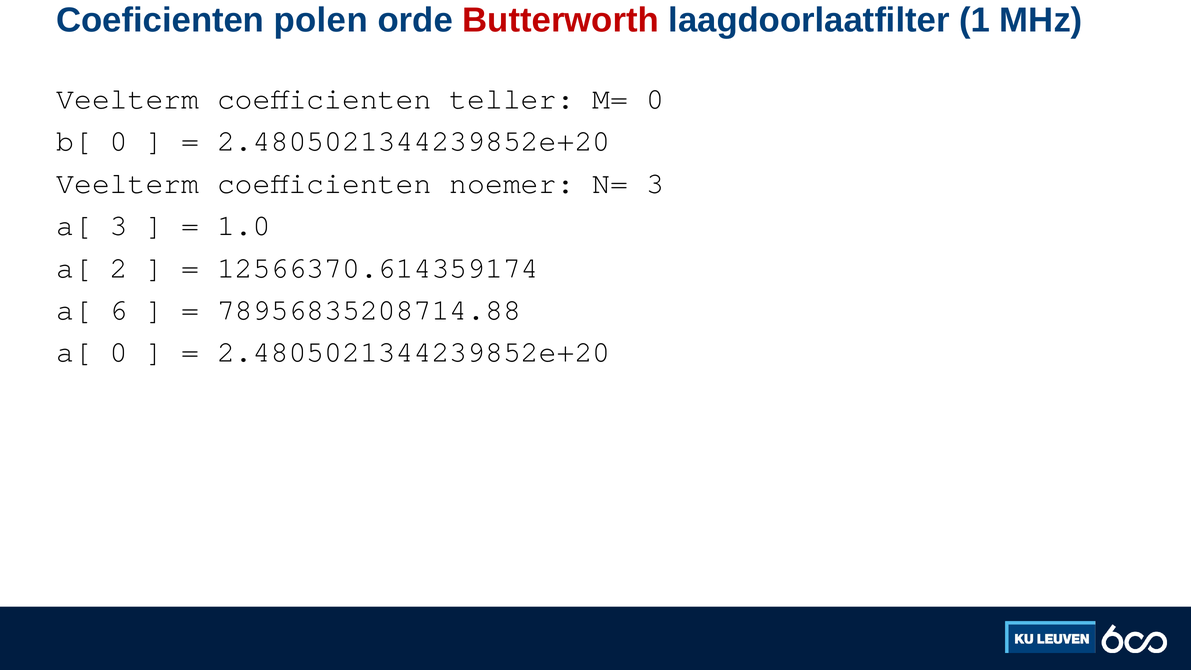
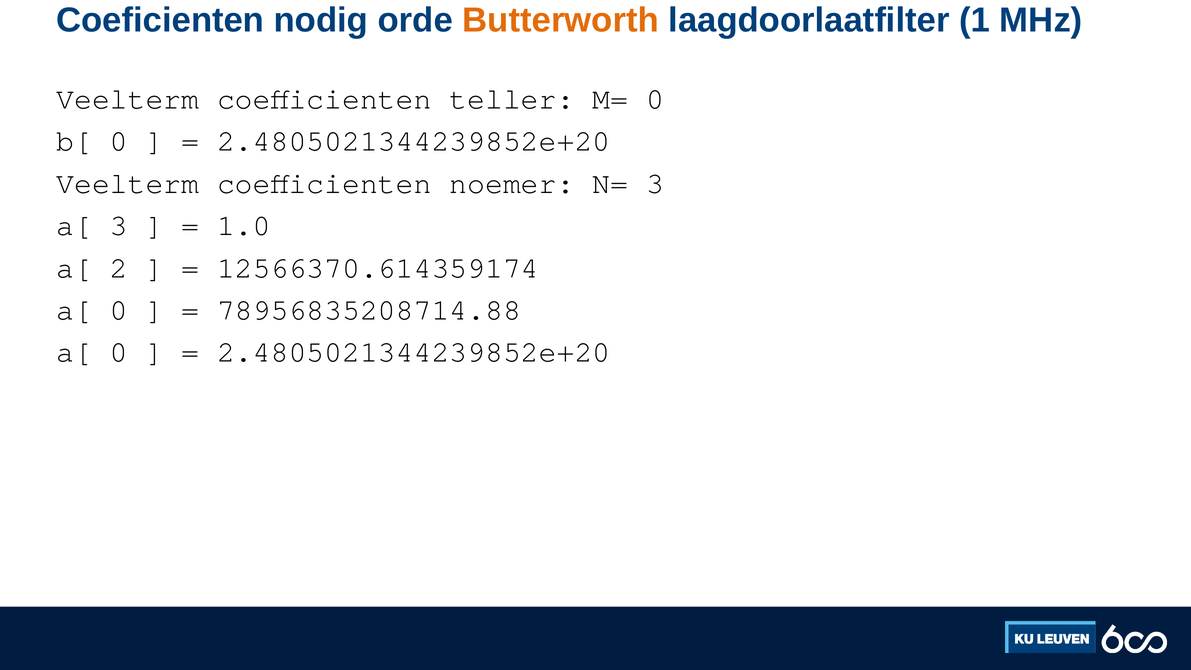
polen: polen -> nodig (321, 20)
Butterworth colour: red -> orange (561, 20)
6: 6 -> 0 (119, 310)
